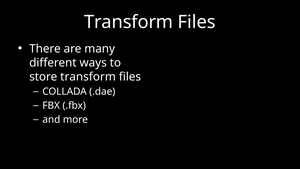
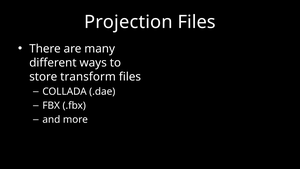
Transform: Transform -> Projection (128, 22)
